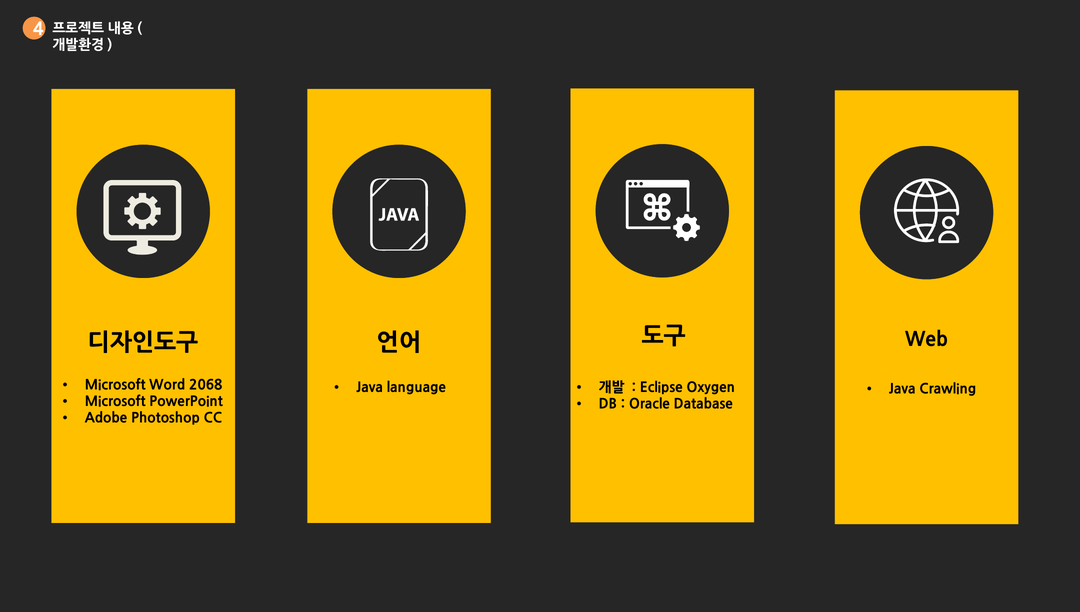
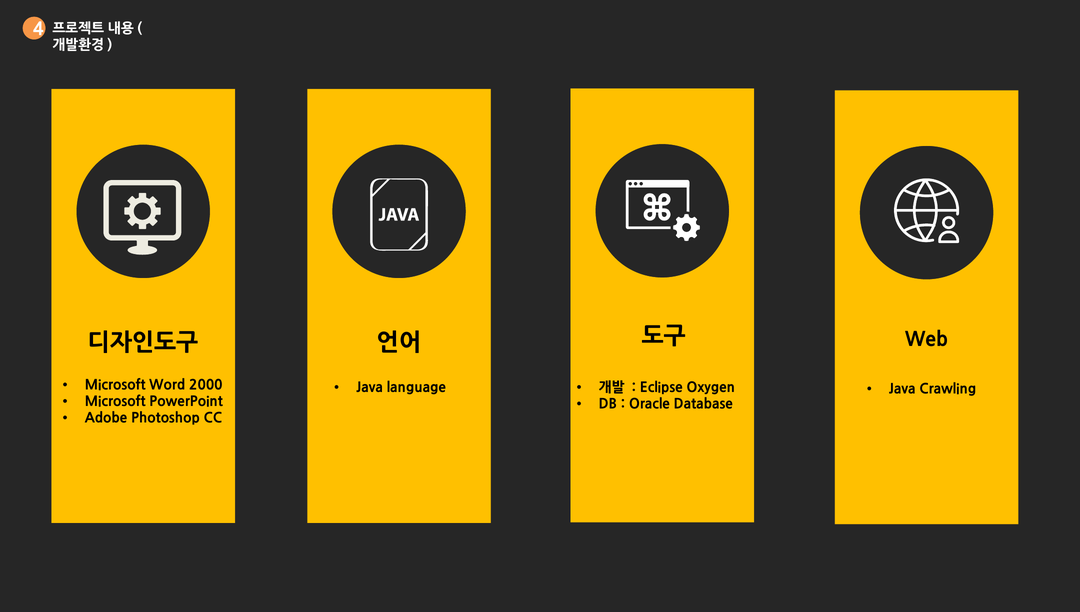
2068: 2068 -> 2000 (206, 385)
